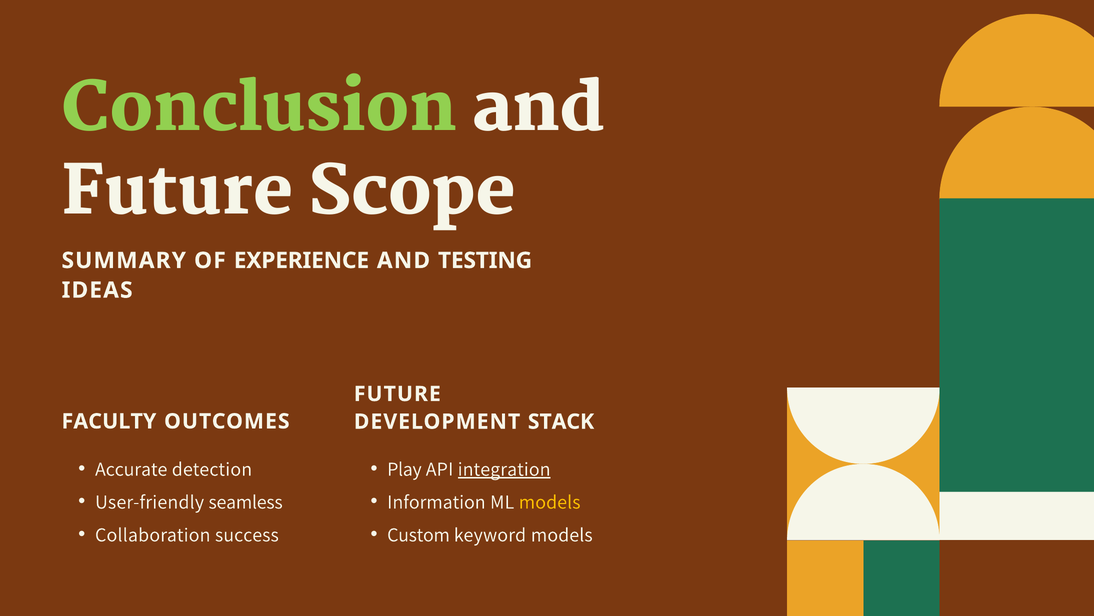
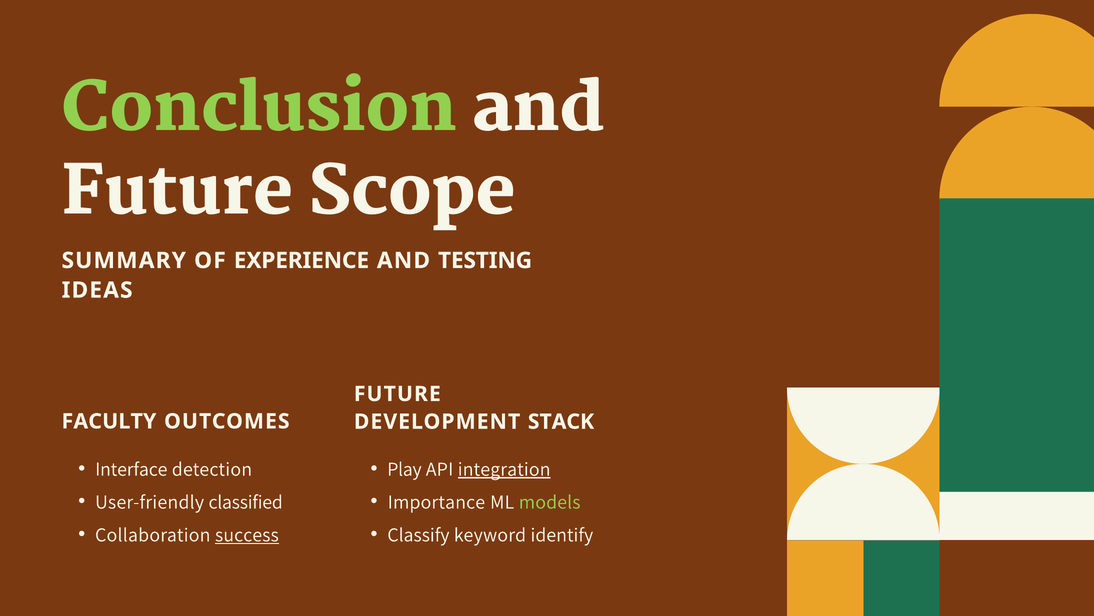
Accurate: Accurate -> Interface (131, 469)
seamless: seamless -> classified (246, 502)
Information: Information -> Importance (436, 502)
models colour: yellow -> light green (550, 502)
success underline: none -> present (247, 534)
Custom: Custom -> Classify (418, 534)
keyword models: models -> identify (562, 534)
